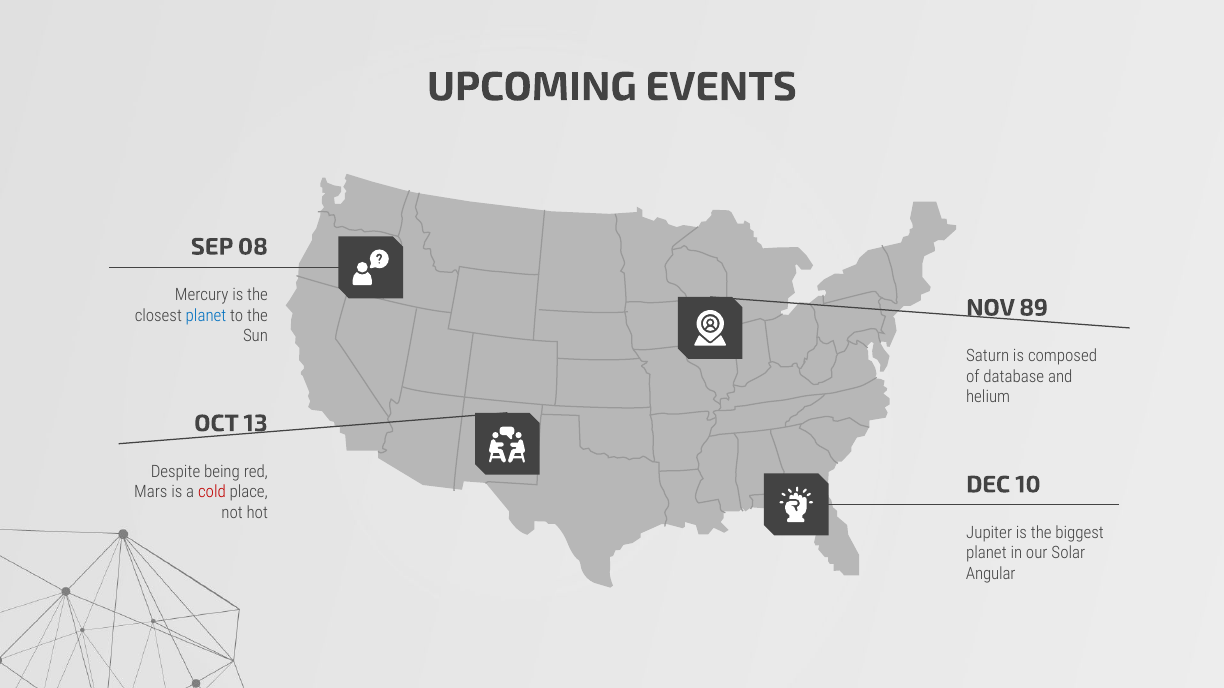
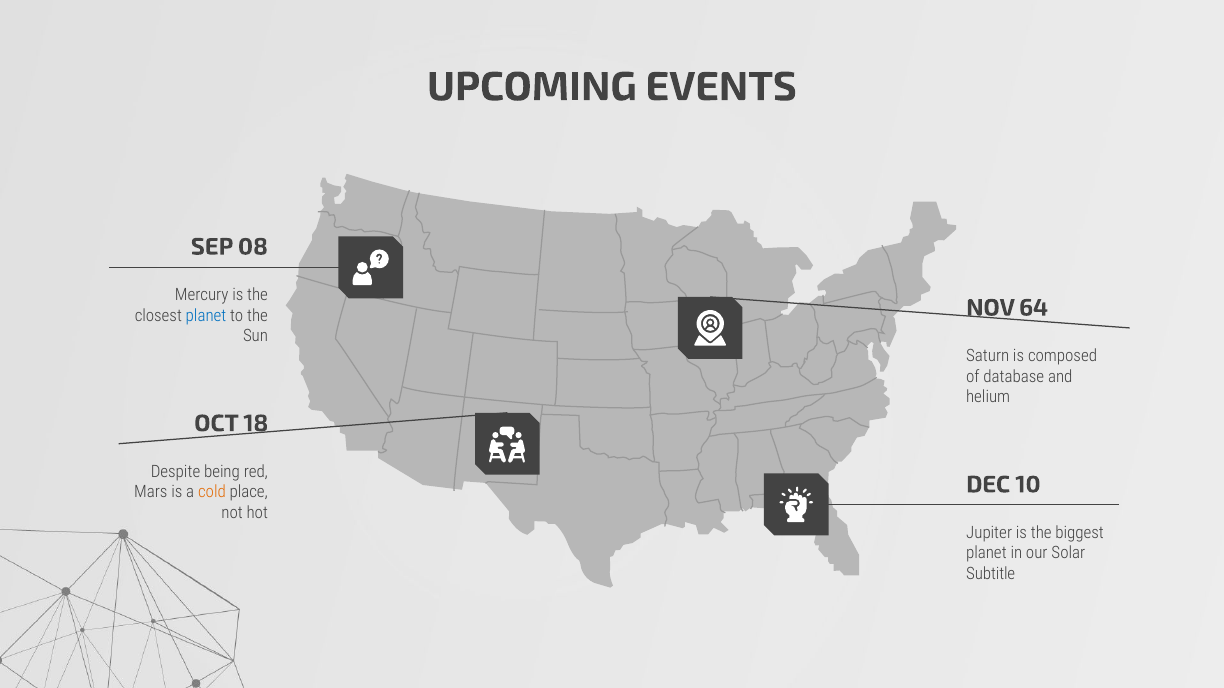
89: 89 -> 64 (1034, 308)
13: 13 -> 18 (256, 424)
cold colour: red -> orange (212, 493)
Angular: Angular -> Subtitle (991, 574)
